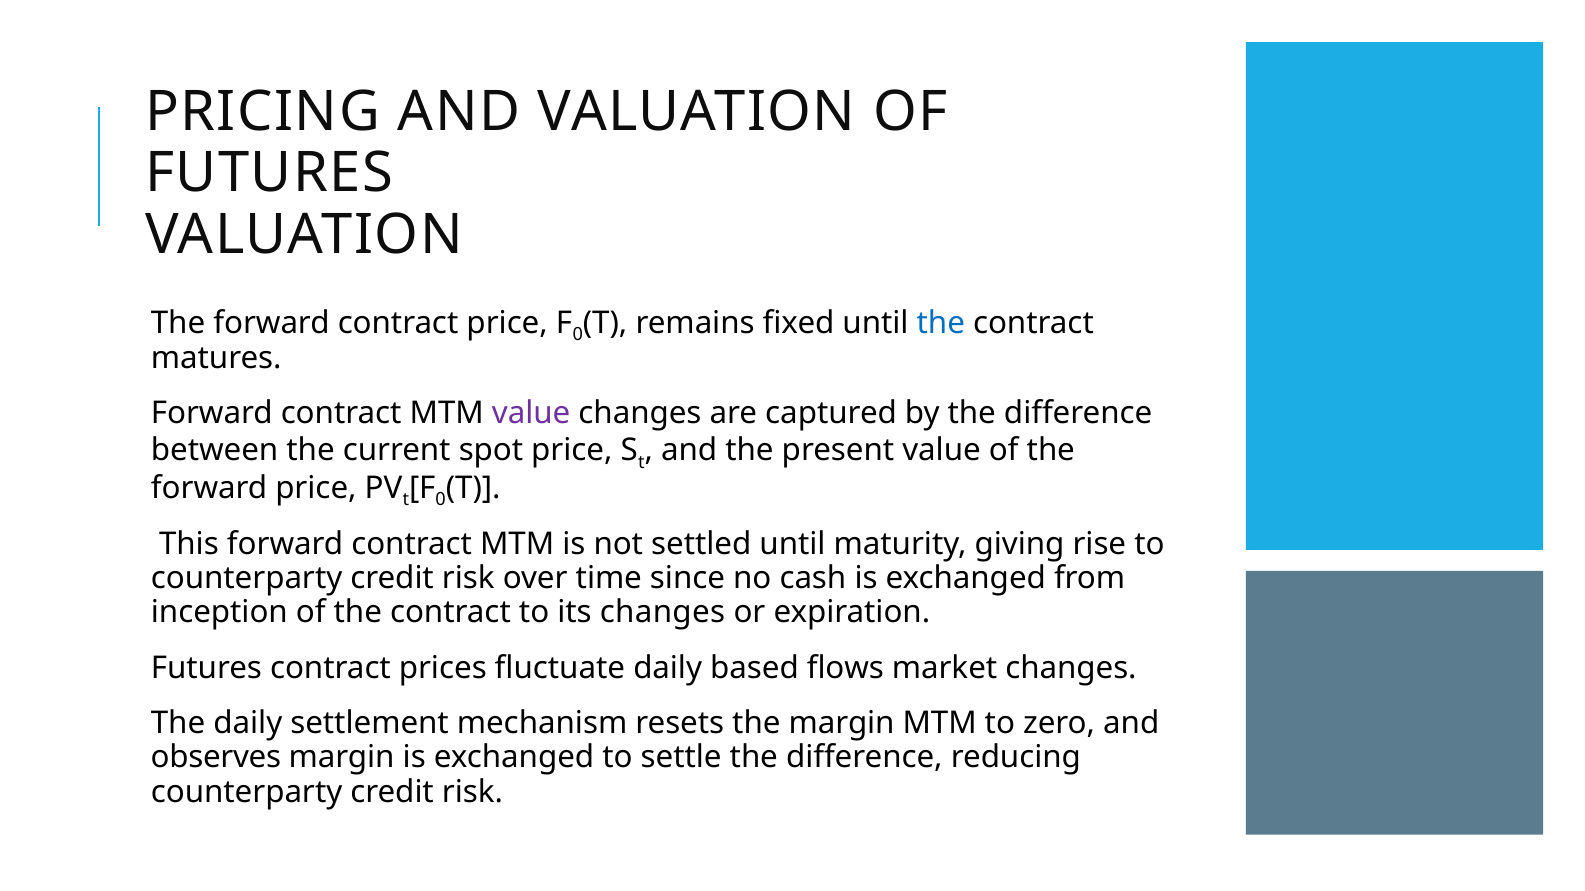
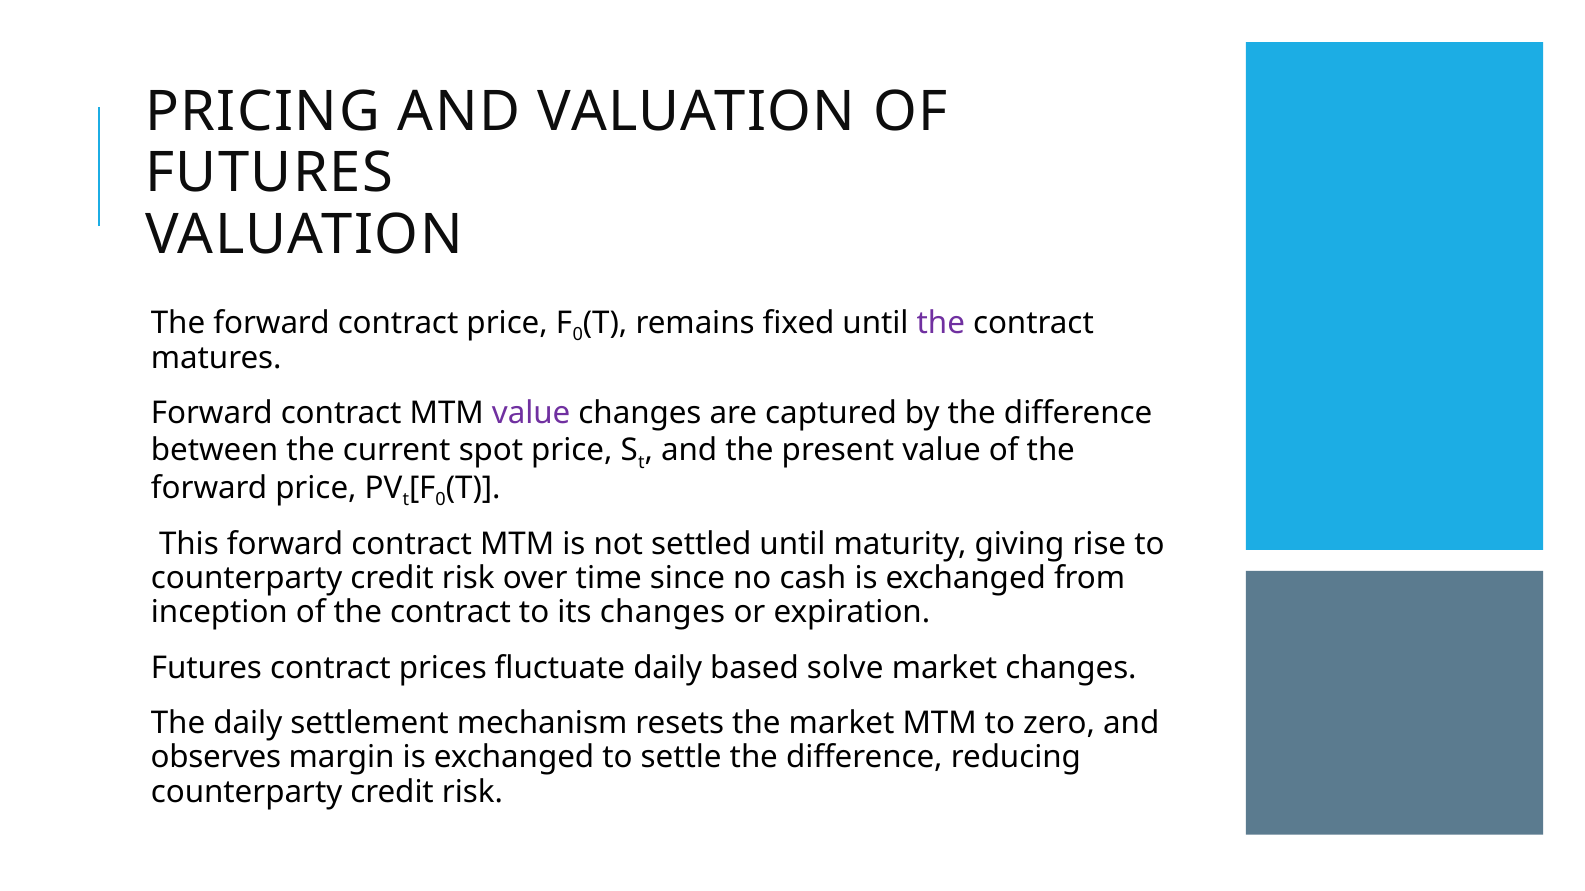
the colour: blue -> purple (941, 323)
flows: flows -> solve (845, 668)
the margin: margin -> market (842, 723)
